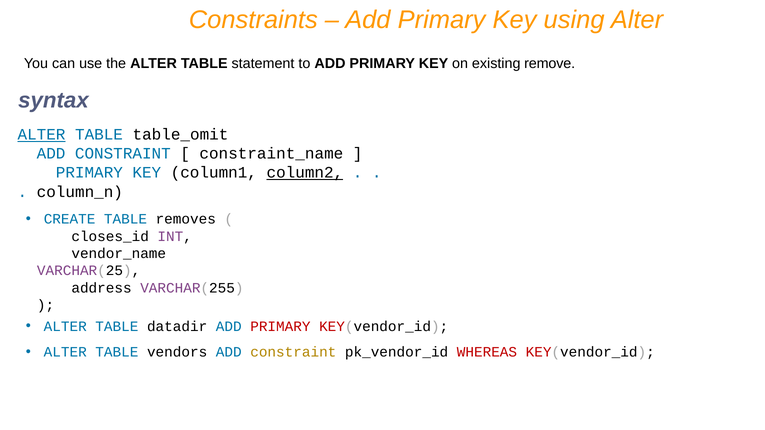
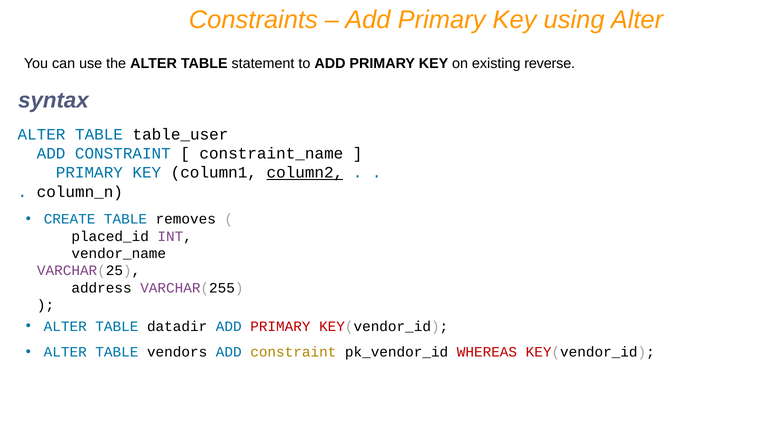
remove: remove -> reverse (550, 64)
ALTER underline: present -> none (42, 135)
table_omit: table_omit -> table_user (180, 135)
closes_id: closes_id -> placed_id (110, 236)
